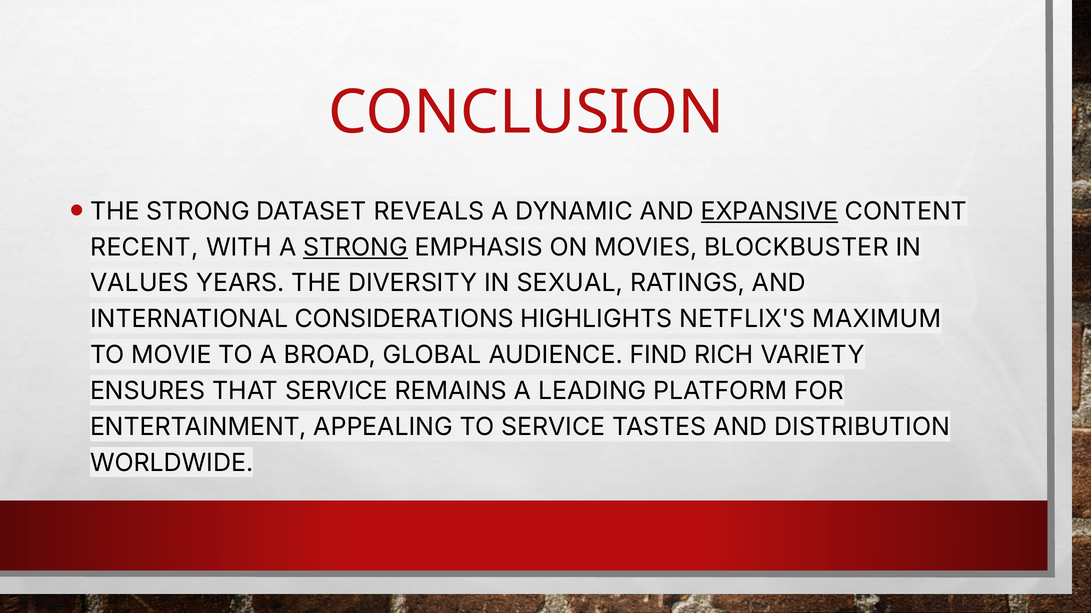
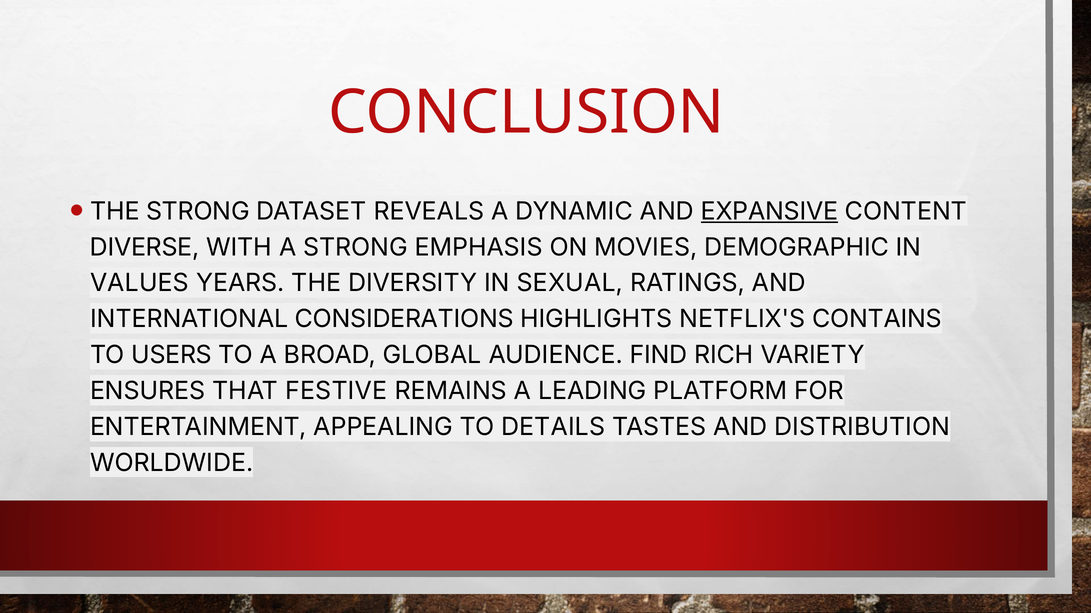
RECENT: RECENT -> DIVERSE (145, 248)
STRONG underline: present -> none (355, 248)
BLOCKBUSTER: BLOCKBUSTER -> DEMOGRAPHIC (797, 248)
MAXIMUM: MAXIMUM -> CONTAINS (877, 320)
MOVIE: MOVIE -> USERS (172, 356)
THAT SERVICE: SERVICE -> FESTIVE (336, 391)
TO SERVICE: SERVICE -> DETAILS (553, 427)
